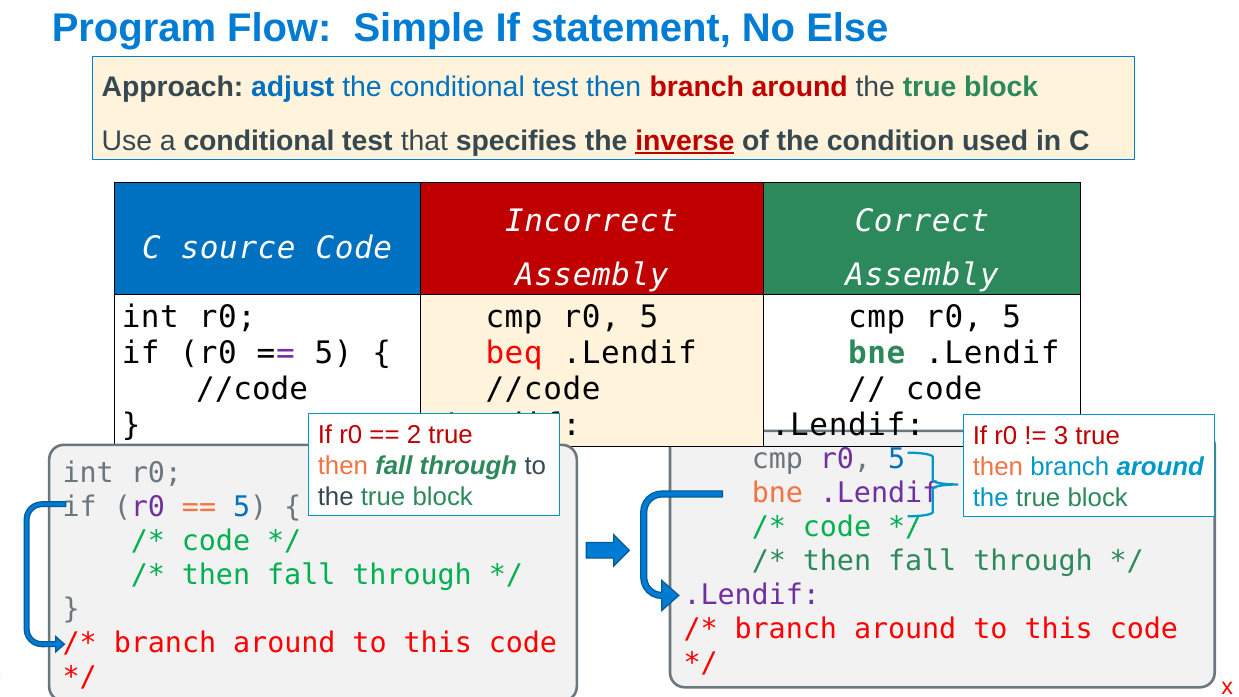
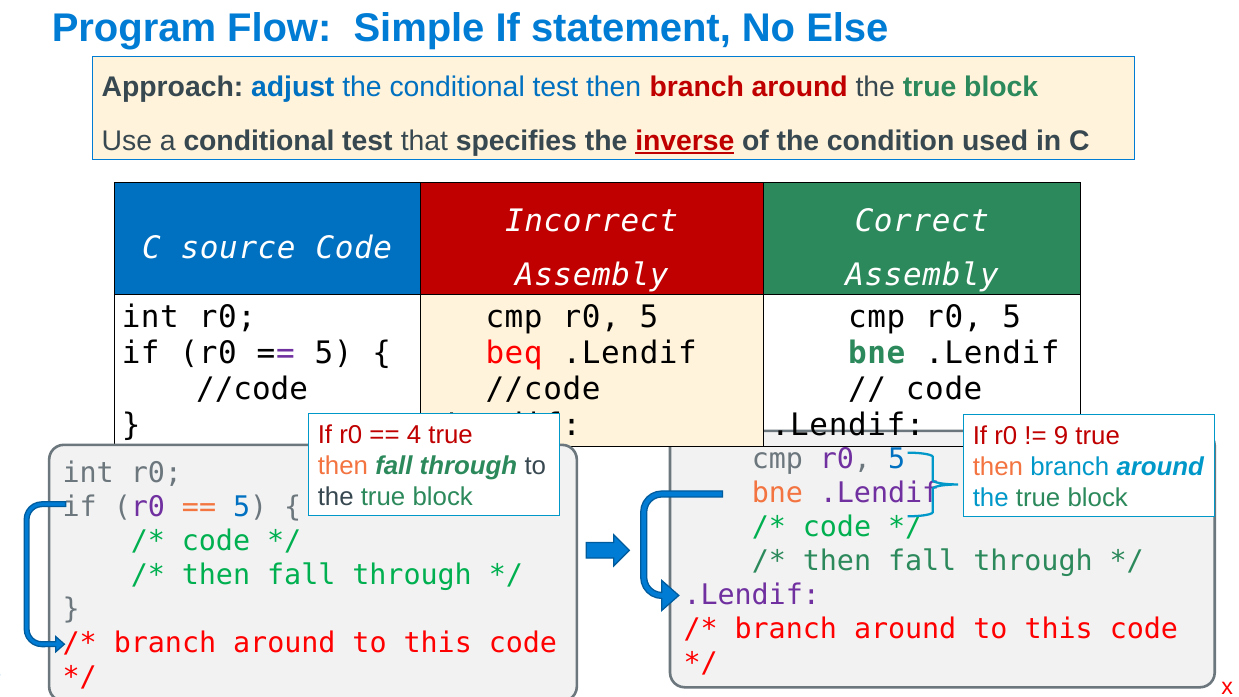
2: 2 -> 4 (414, 435)
3: 3 -> 9 (1061, 436)
